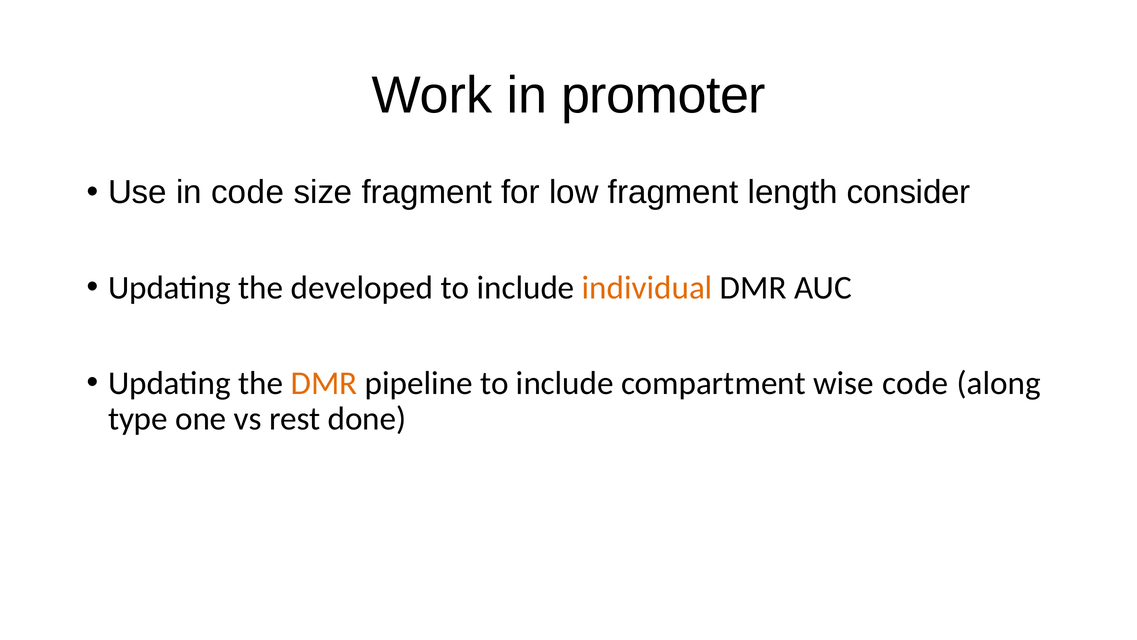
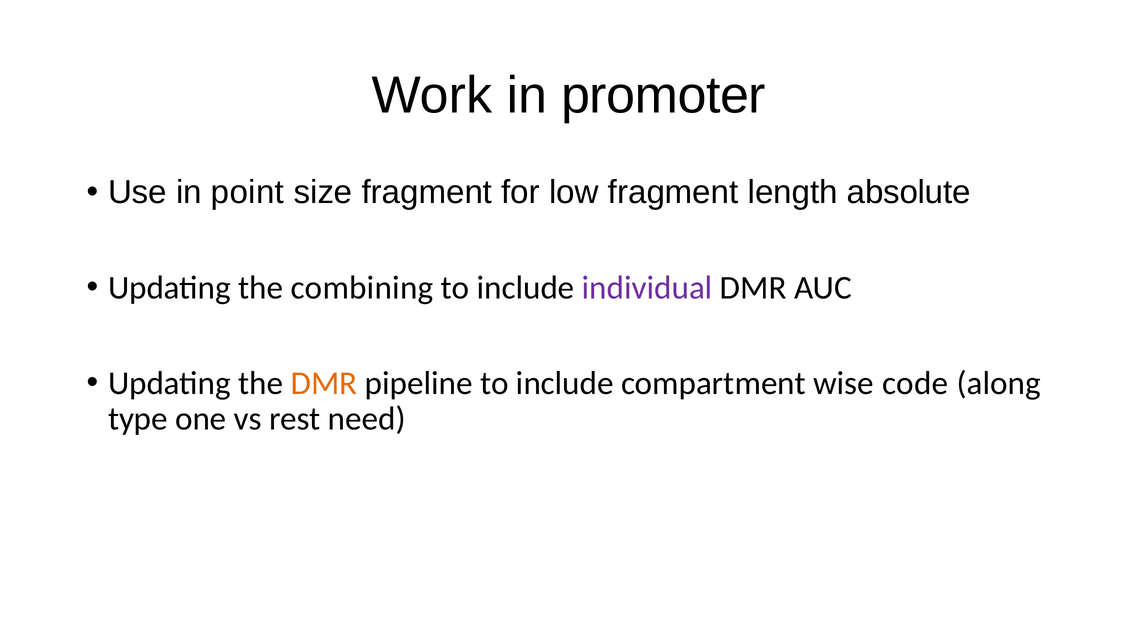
in code: code -> point (248, 192)
consider: consider -> absolute (909, 192)
developed: developed -> combining (362, 288)
individual colour: orange -> purple (647, 288)
done: done -> need (367, 419)
